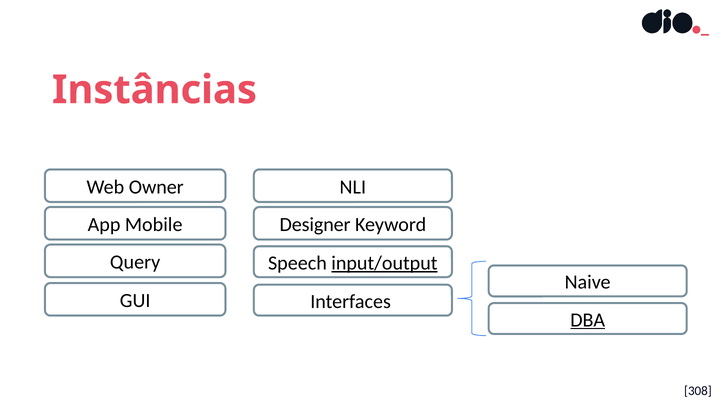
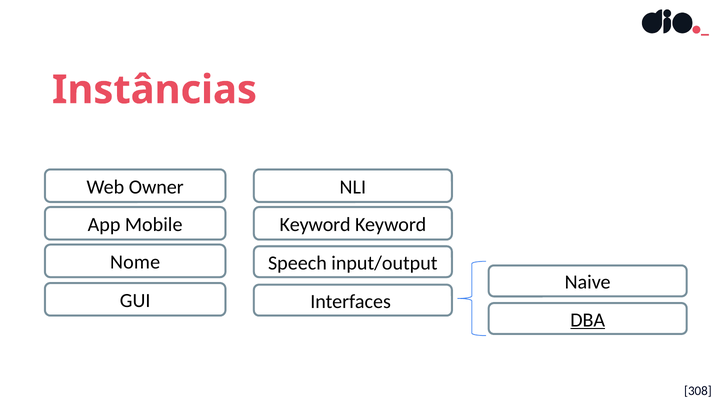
Designer: Designer -> Keyword (315, 225)
Query: Query -> Nome (135, 262)
input/output underline: present -> none (384, 263)
